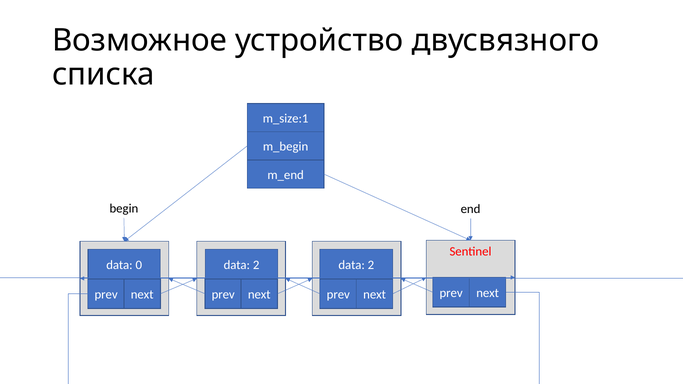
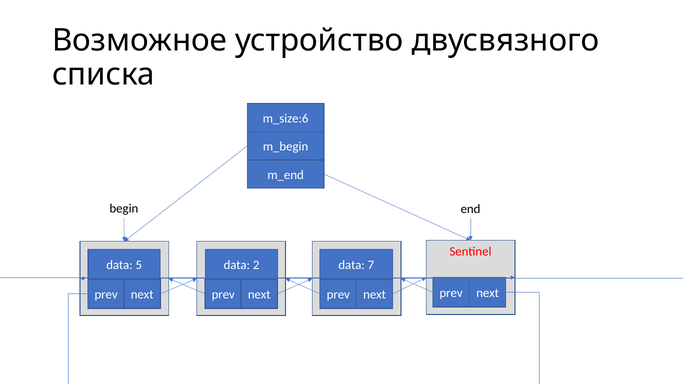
m_size:1: m_size:1 -> m_size:6 (286, 119)
0: 0 -> 5 (139, 265)
2 data 2: 2 -> 7 (371, 265)
